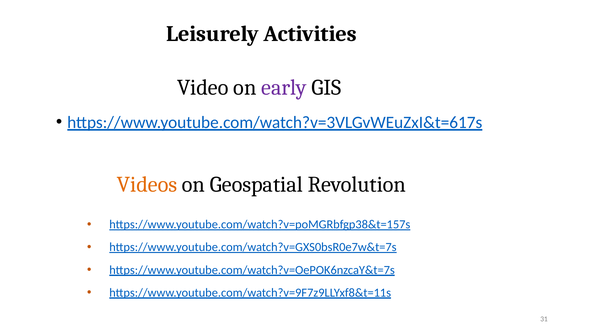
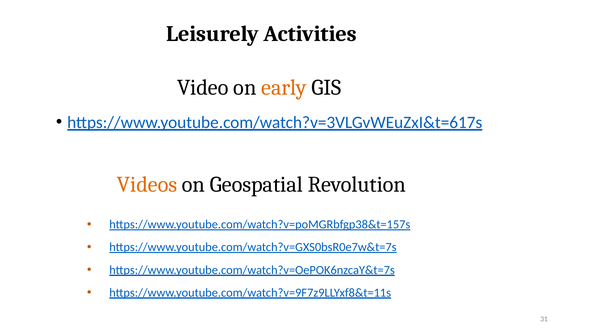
early colour: purple -> orange (284, 87)
